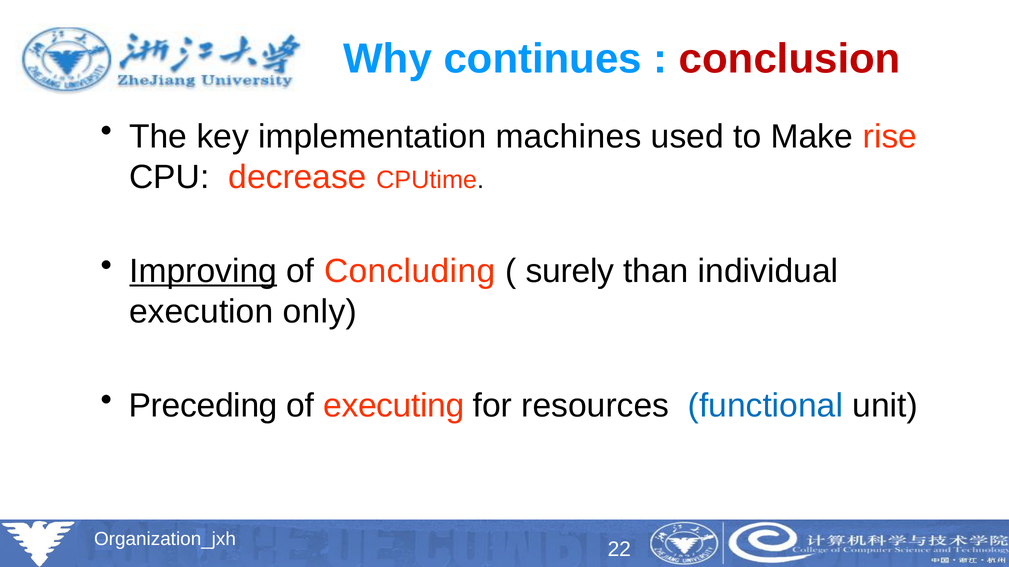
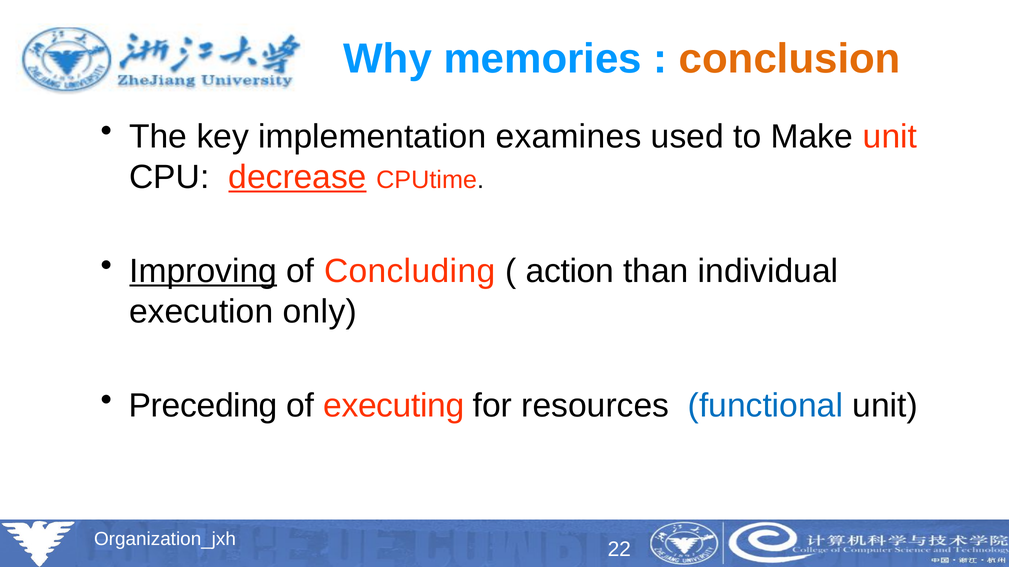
continues: continues -> memories (543, 59)
conclusion colour: red -> orange (790, 59)
machines: machines -> examines (568, 137)
Make rise: rise -> unit (890, 137)
decrease underline: none -> present (298, 177)
surely: surely -> action (570, 272)
